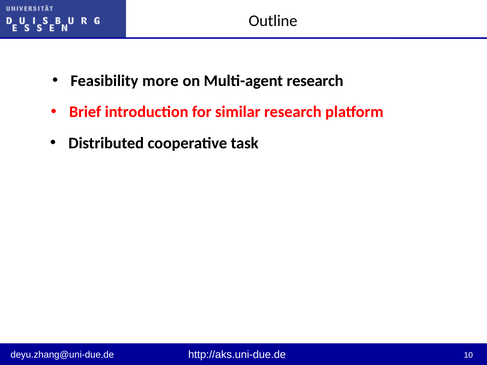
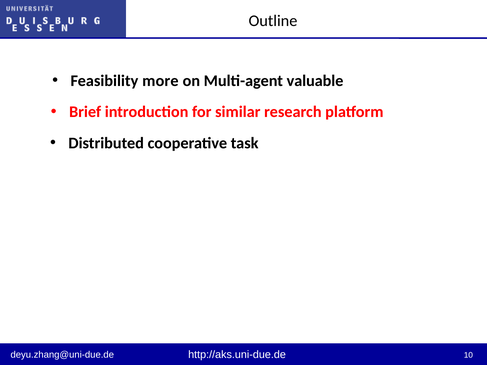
Multi-agent research: research -> valuable (315, 81)
